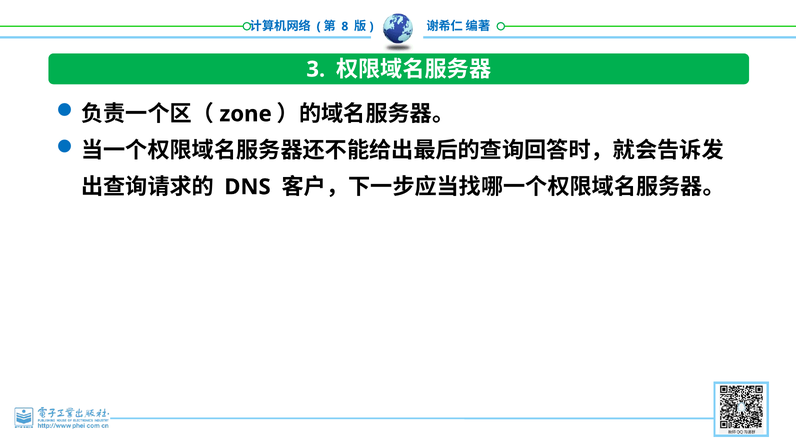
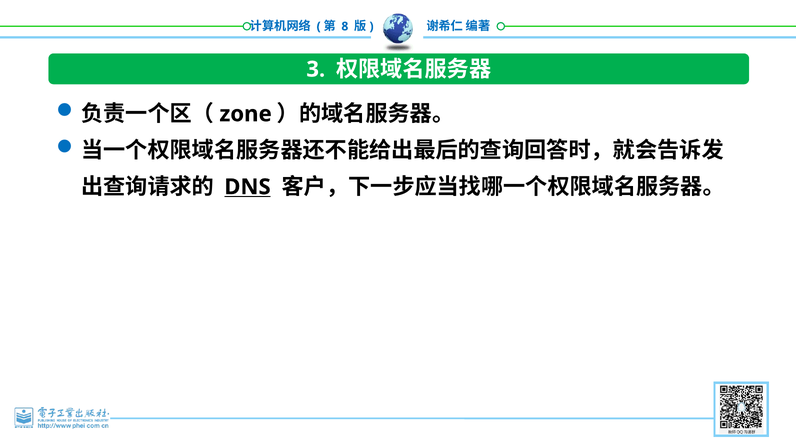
DNS underline: none -> present (247, 187)
